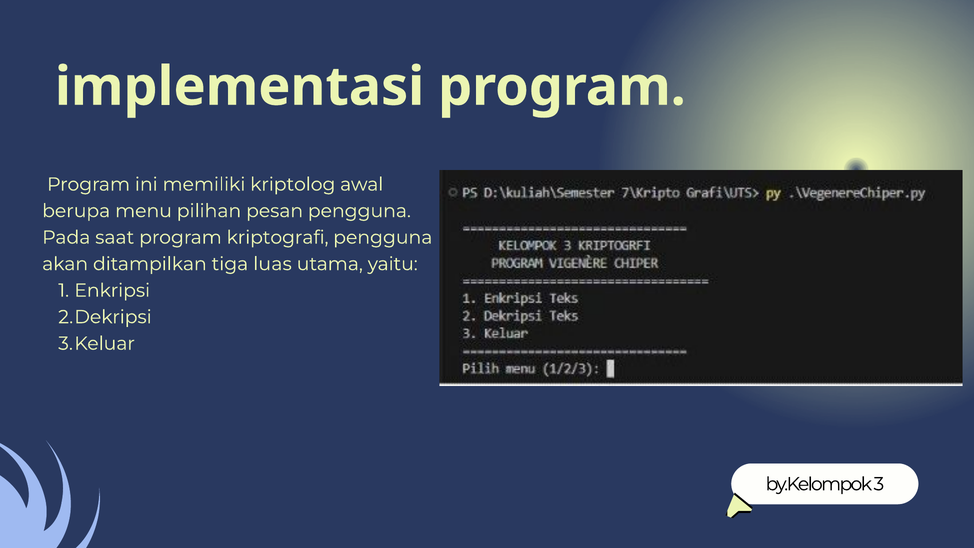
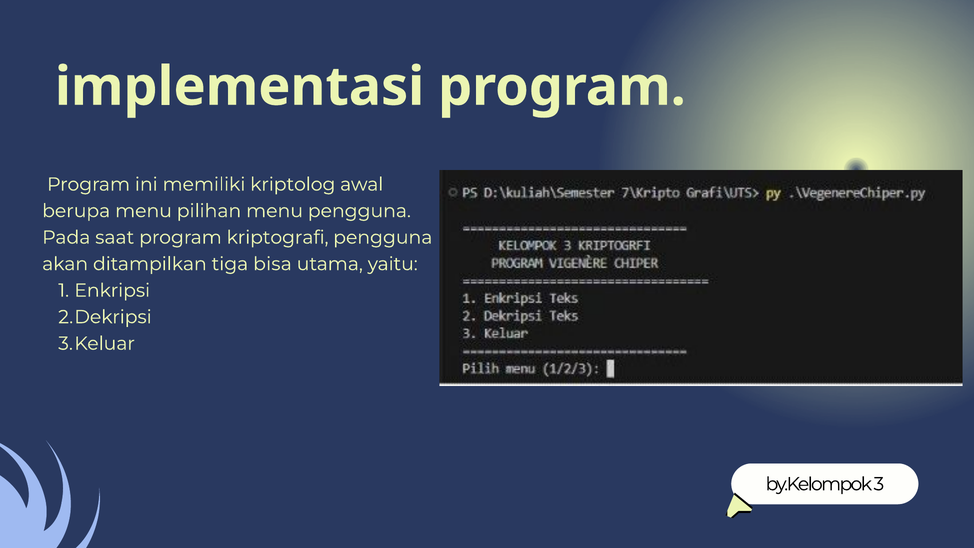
pilihan pesan: pesan -> menu (275, 211)
luas: luas -> bisa (272, 264)
